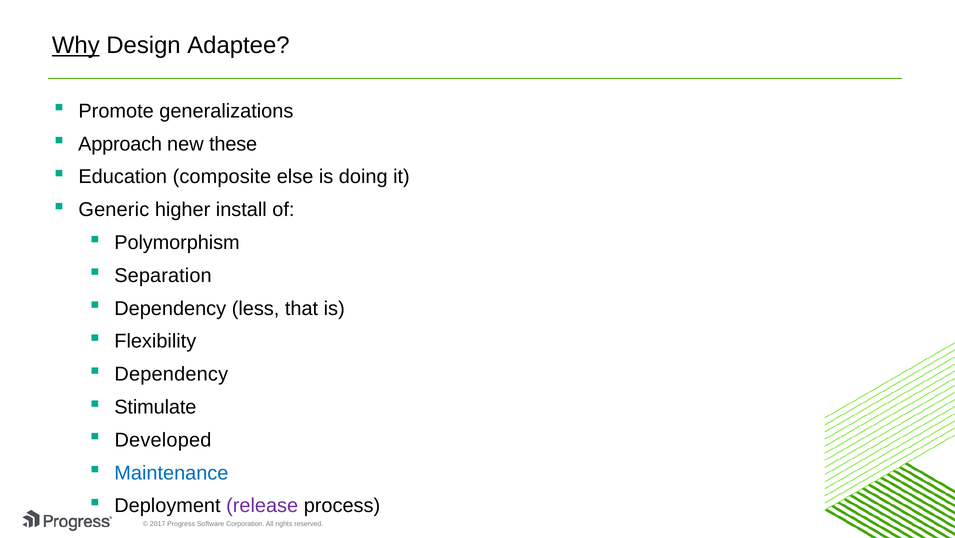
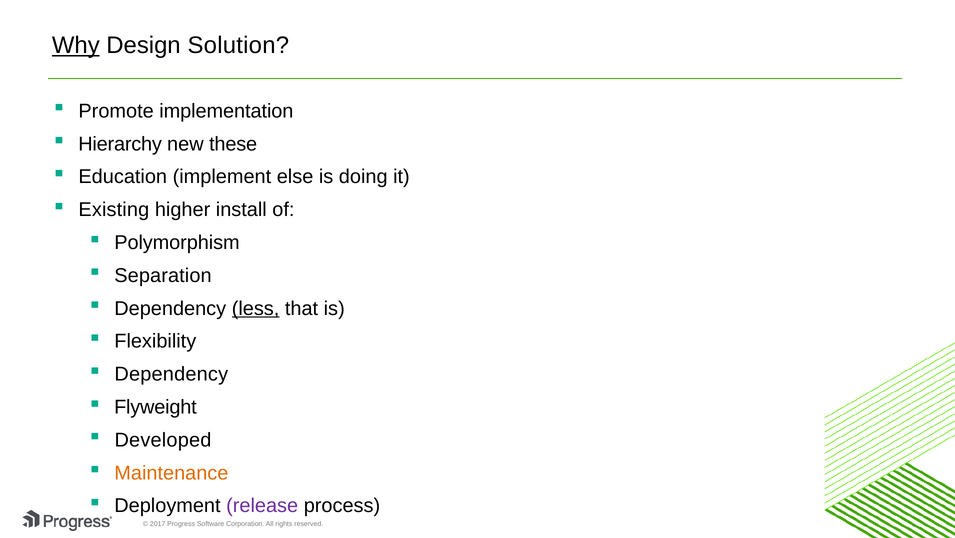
Adaptee: Adaptee -> Solution (238, 46)
generalizations: generalizations -> implementation (226, 111)
Approach: Approach -> Hierarchy (120, 144)
composite: composite -> implement (222, 177)
Generic: Generic -> Existing (114, 210)
less underline: none -> present (256, 308)
Stimulate: Stimulate -> Flyweight (155, 407)
Maintenance colour: blue -> orange (171, 473)
